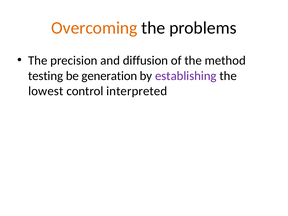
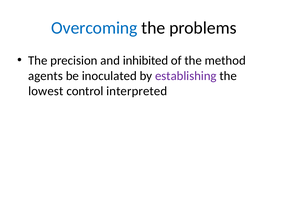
Overcoming colour: orange -> blue (94, 28)
diffusion: diffusion -> inhibited (145, 60)
testing: testing -> agents (45, 76)
generation: generation -> inoculated (109, 76)
